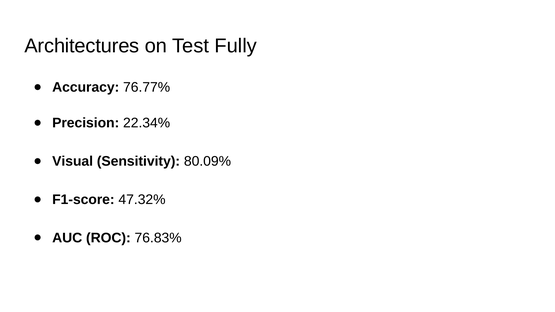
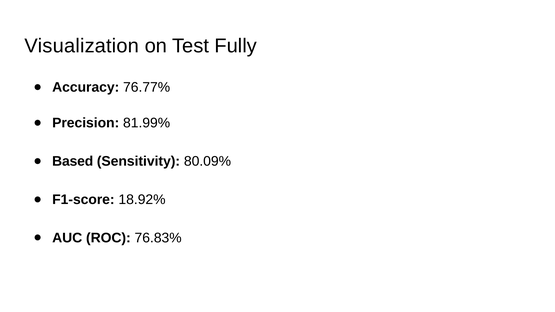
Architectures: Architectures -> Visualization (82, 46)
22.34%: 22.34% -> 81.99% (147, 123)
Visual: Visual -> Based (73, 161)
47.32%: 47.32% -> 18.92% (142, 200)
